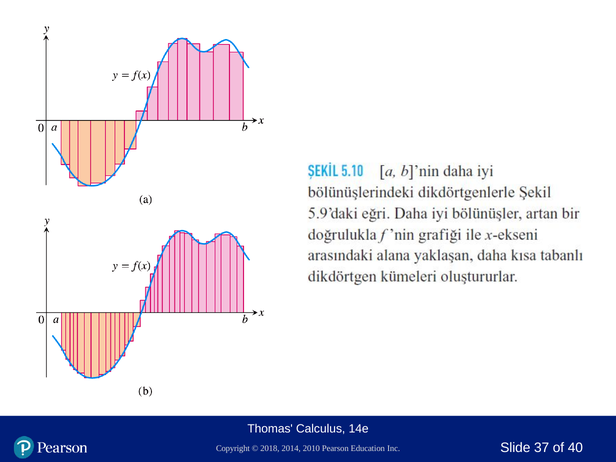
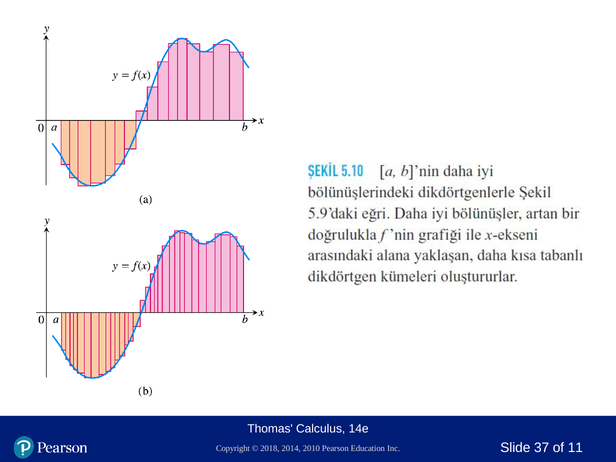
40: 40 -> 11 (575, 448)
